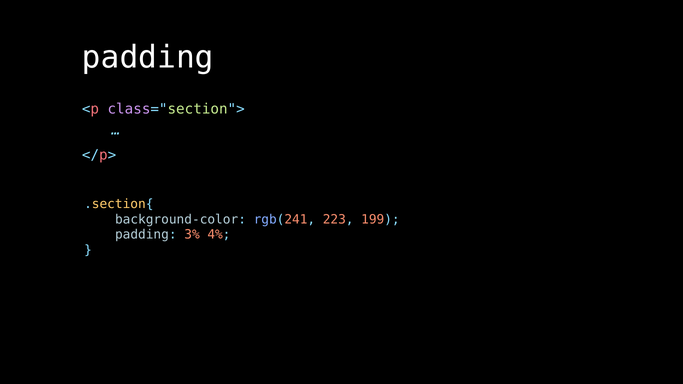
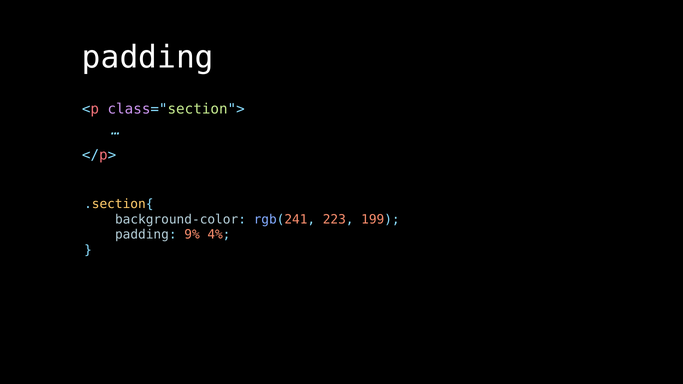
3%: 3% -> 9% (192, 235)
